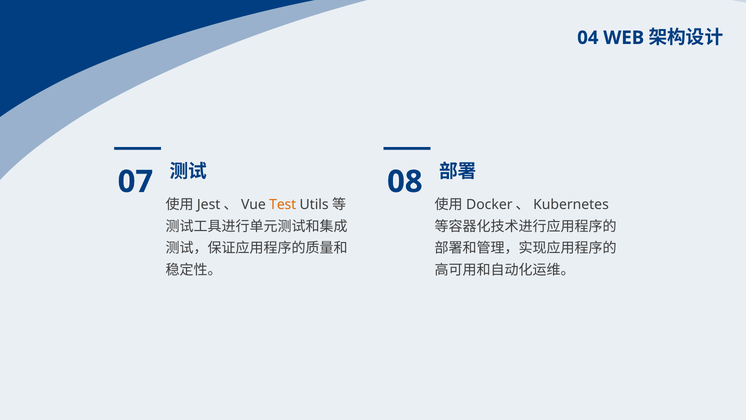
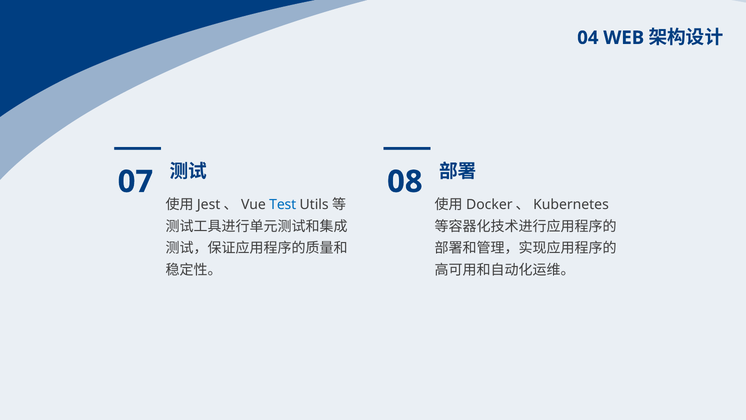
Test colour: orange -> blue (283, 205)
